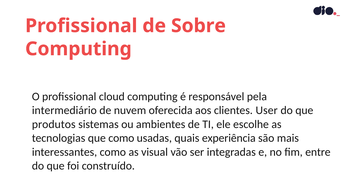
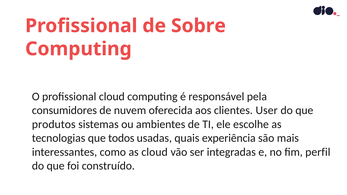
intermediário: intermediário -> consumidores (64, 110)
que como: como -> todos (121, 138)
as visual: visual -> cloud (155, 152)
entre: entre -> perfil (318, 152)
